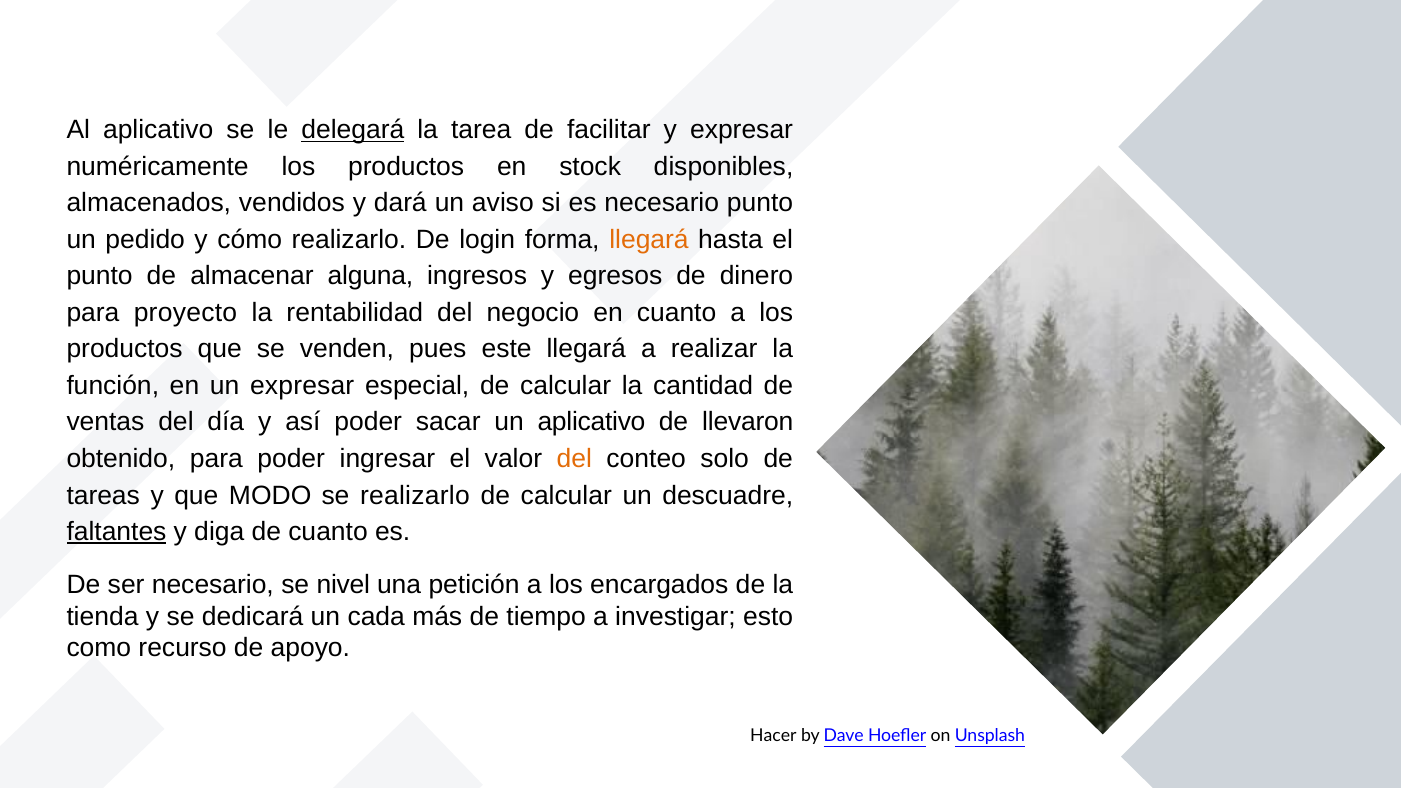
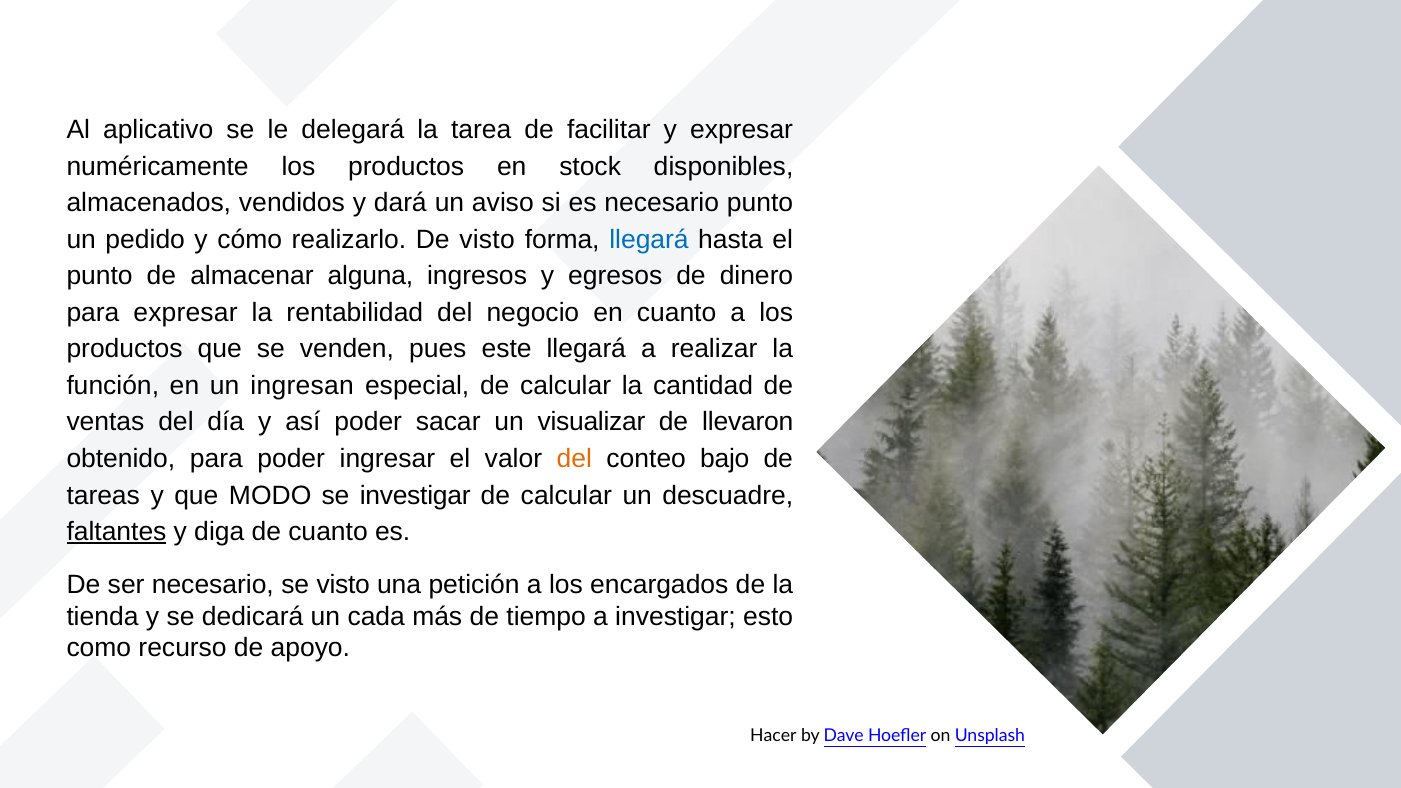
delegará underline: present -> none (353, 130)
De login: login -> visto (487, 240)
llegará colour: orange -> blue (649, 240)
para proyecto: proyecto -> expresar (185, 313)
un expresar: expresar -> ingresan (302, 386)
un aplicativo: aplicativo -> visualizar (591, 422)
solo: solo -> bajo (725, 459)
se realizarlo: realizarlo -> investigar (415, 495)
se nivel: nivel -> visto (343, 585)
